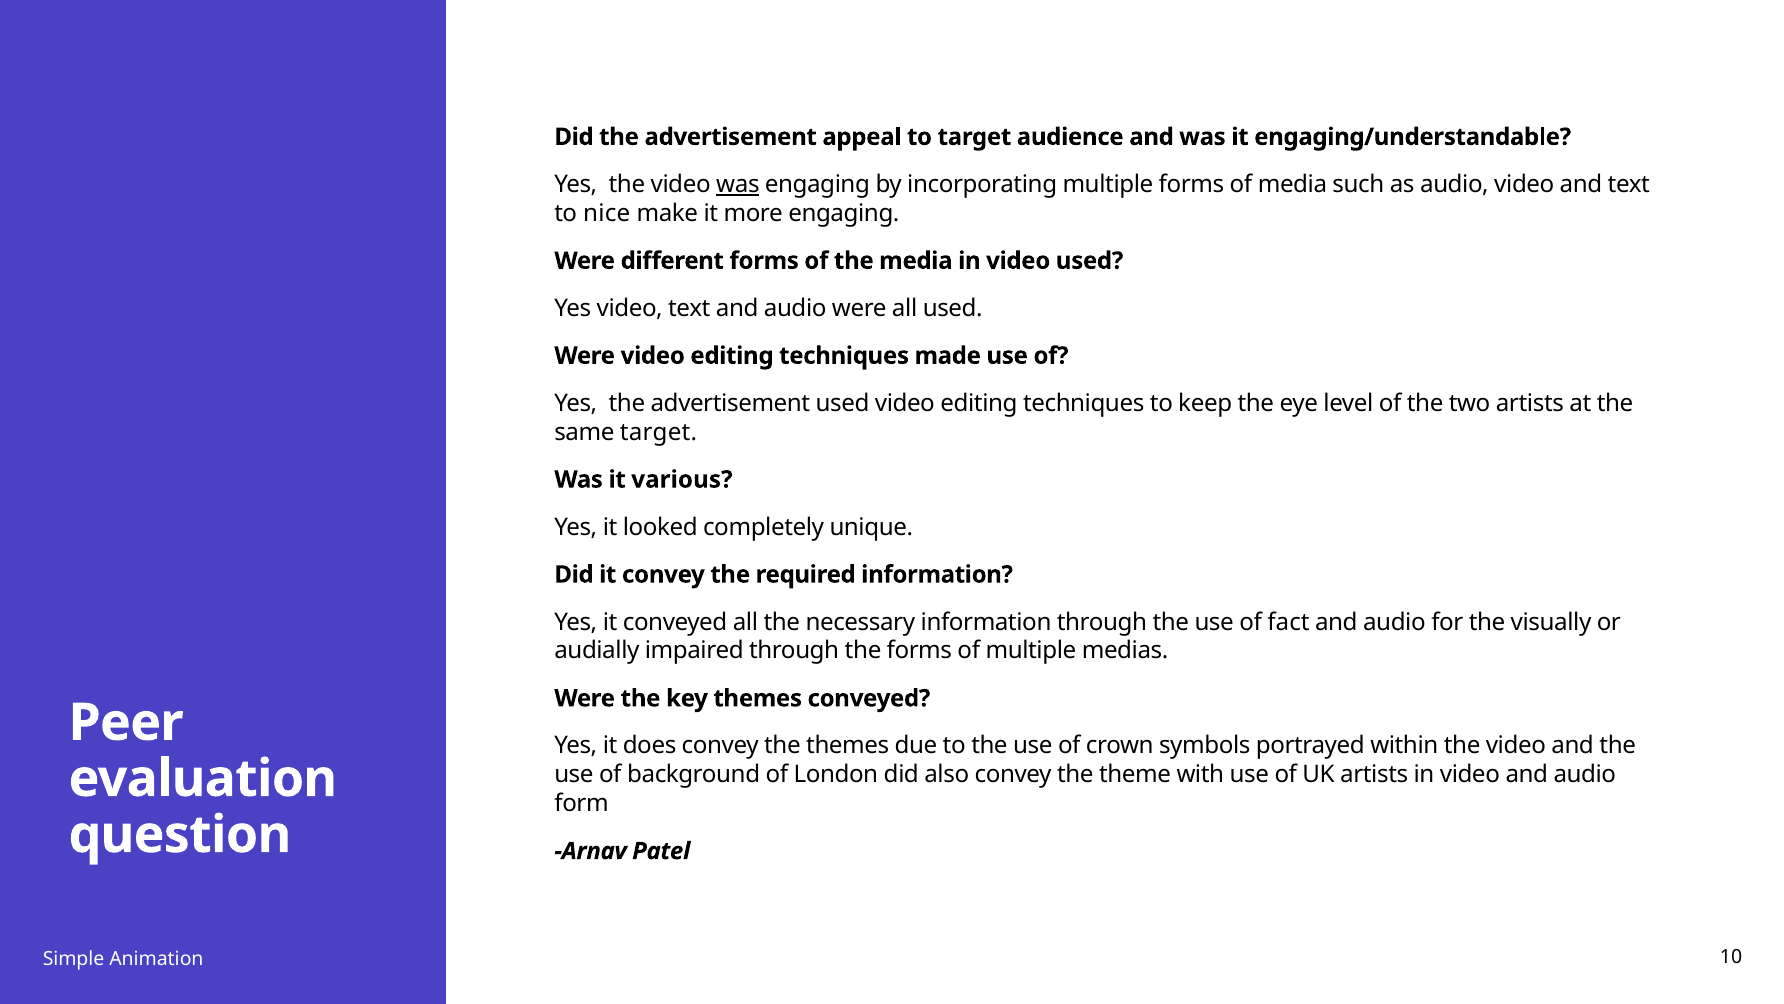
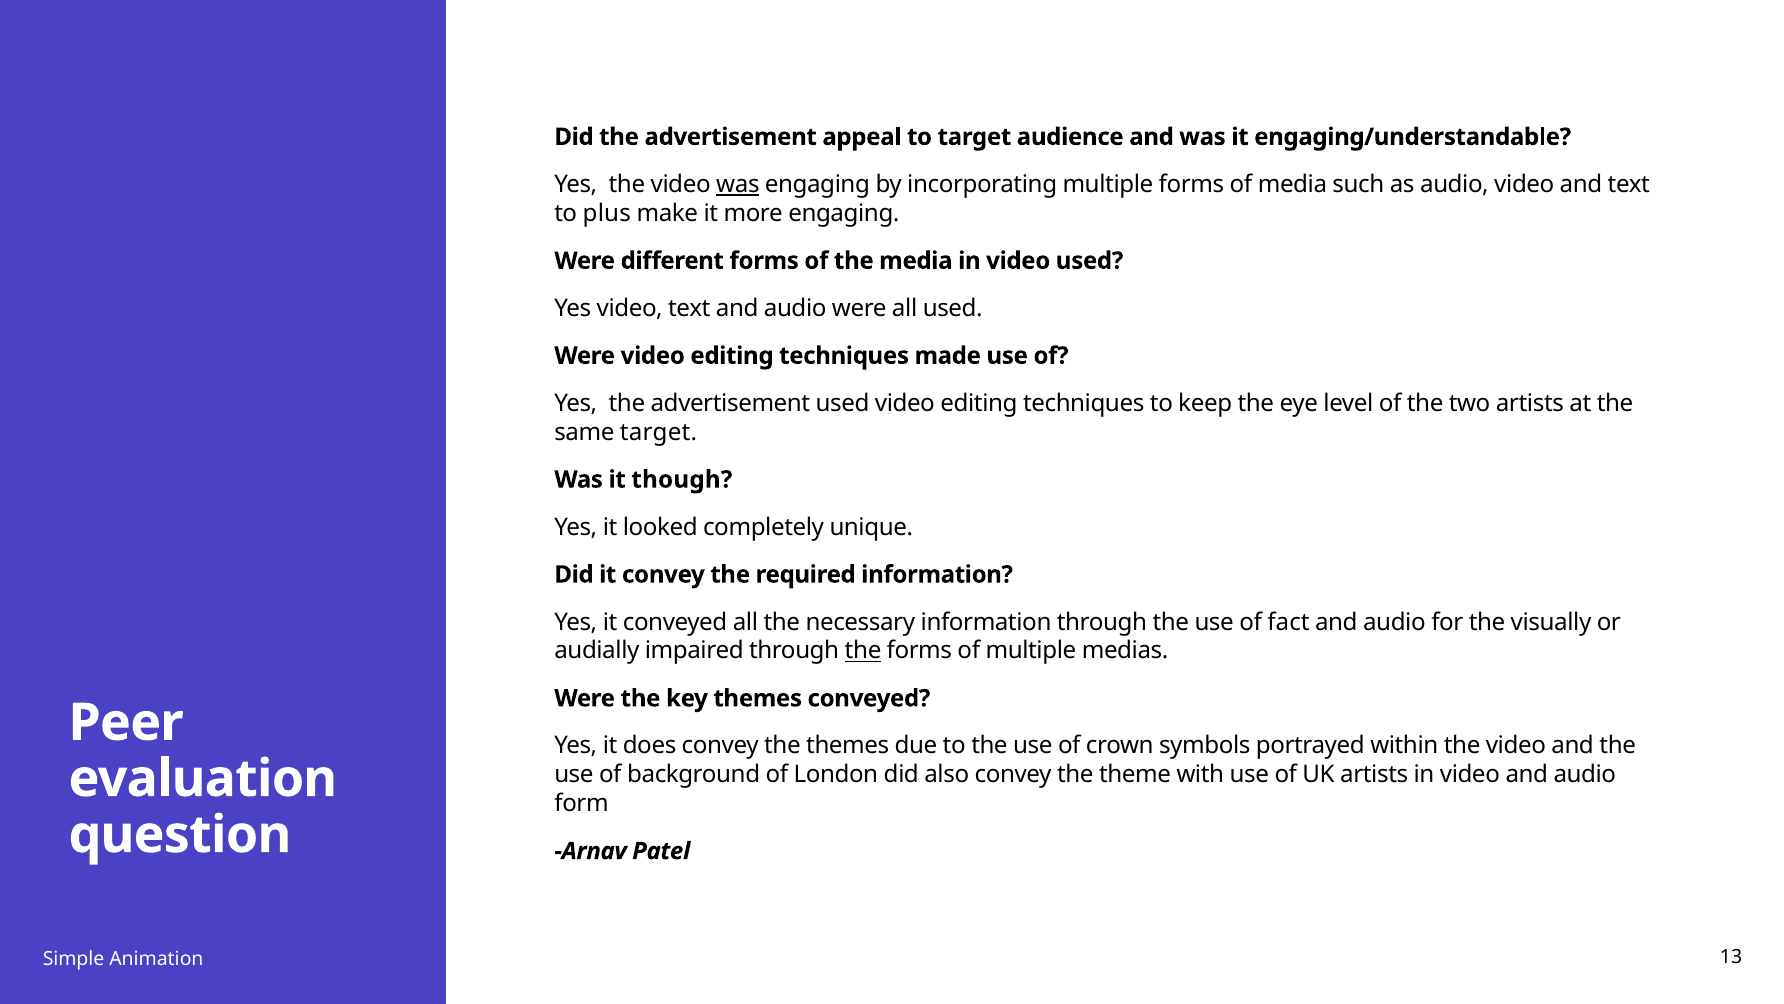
nice: nice -> plus (607, 213)
various: various -> though (682, 479)
the underline: none -> present (863, 651)
10: 10 -> 13 (1731, 957)
